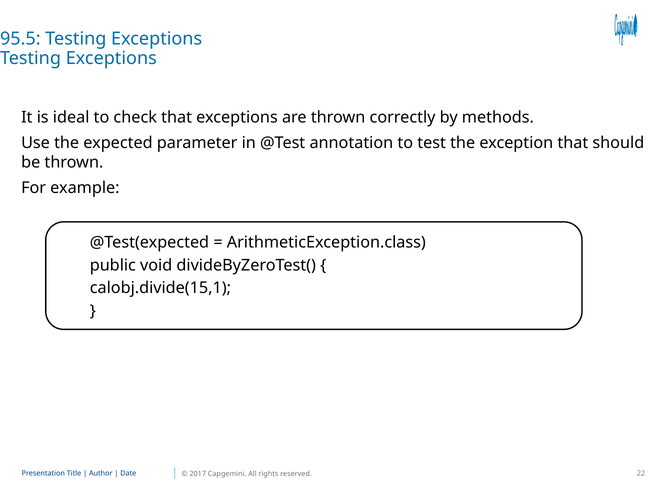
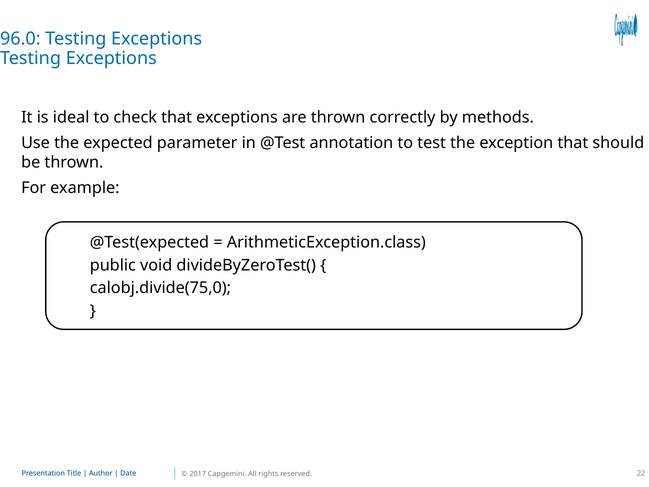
95.5: 95.5 -> 96.0 (20, 39)
calobj.divide(15,1: calobj.divide(15,1 -> calobj.divide(75,0 (160, 288)
